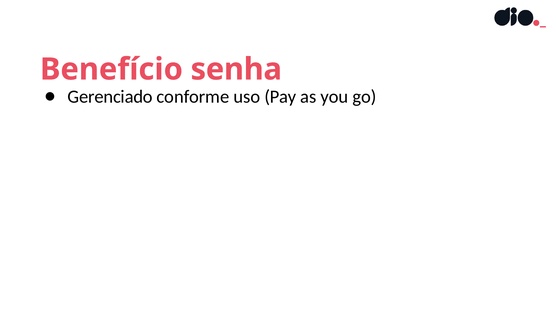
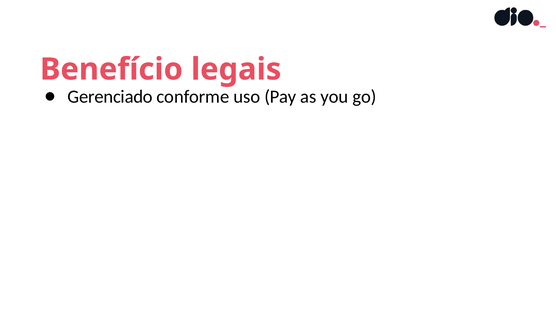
senha: senha -> legais (236, 69)
